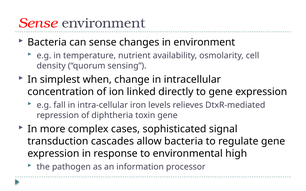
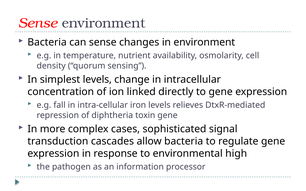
simplest when: when -> levels (97, 80)
